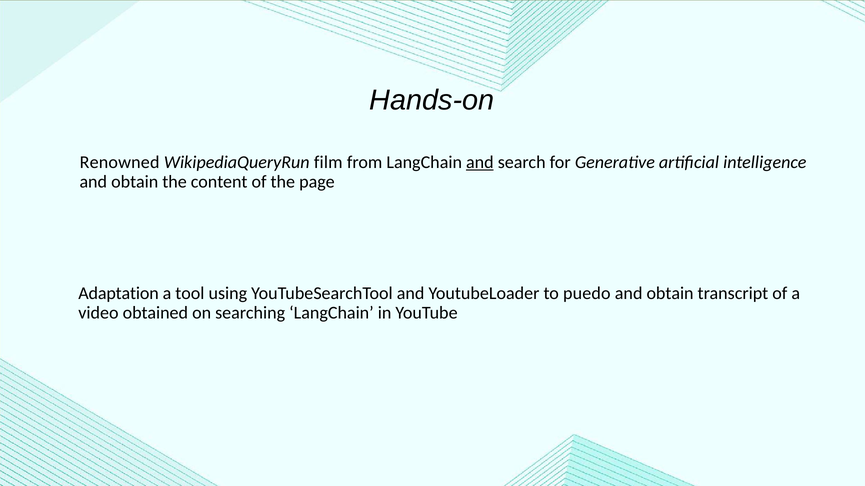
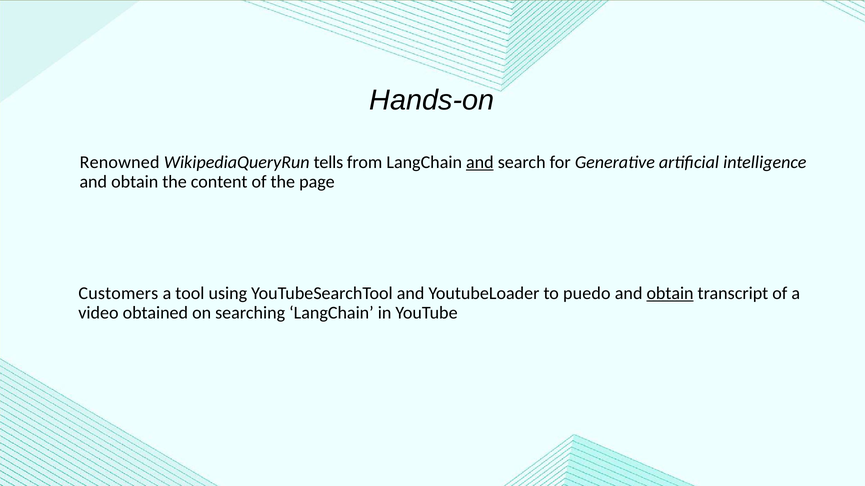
film: film -> tells (328, 163)
Adaptation: Adaptation -> Customers (118, 294)
obtain underline: none -> present (670, 294)
